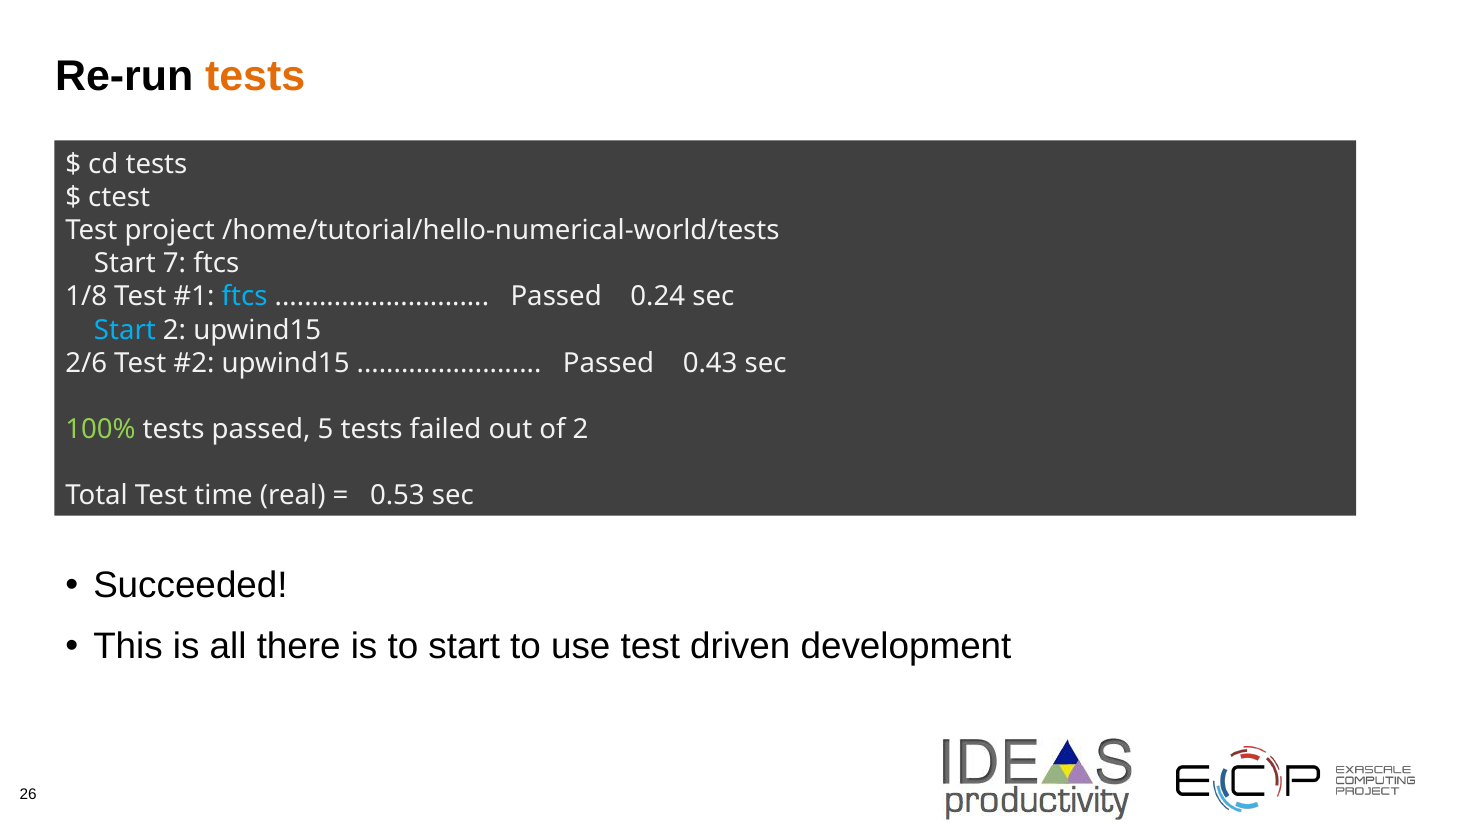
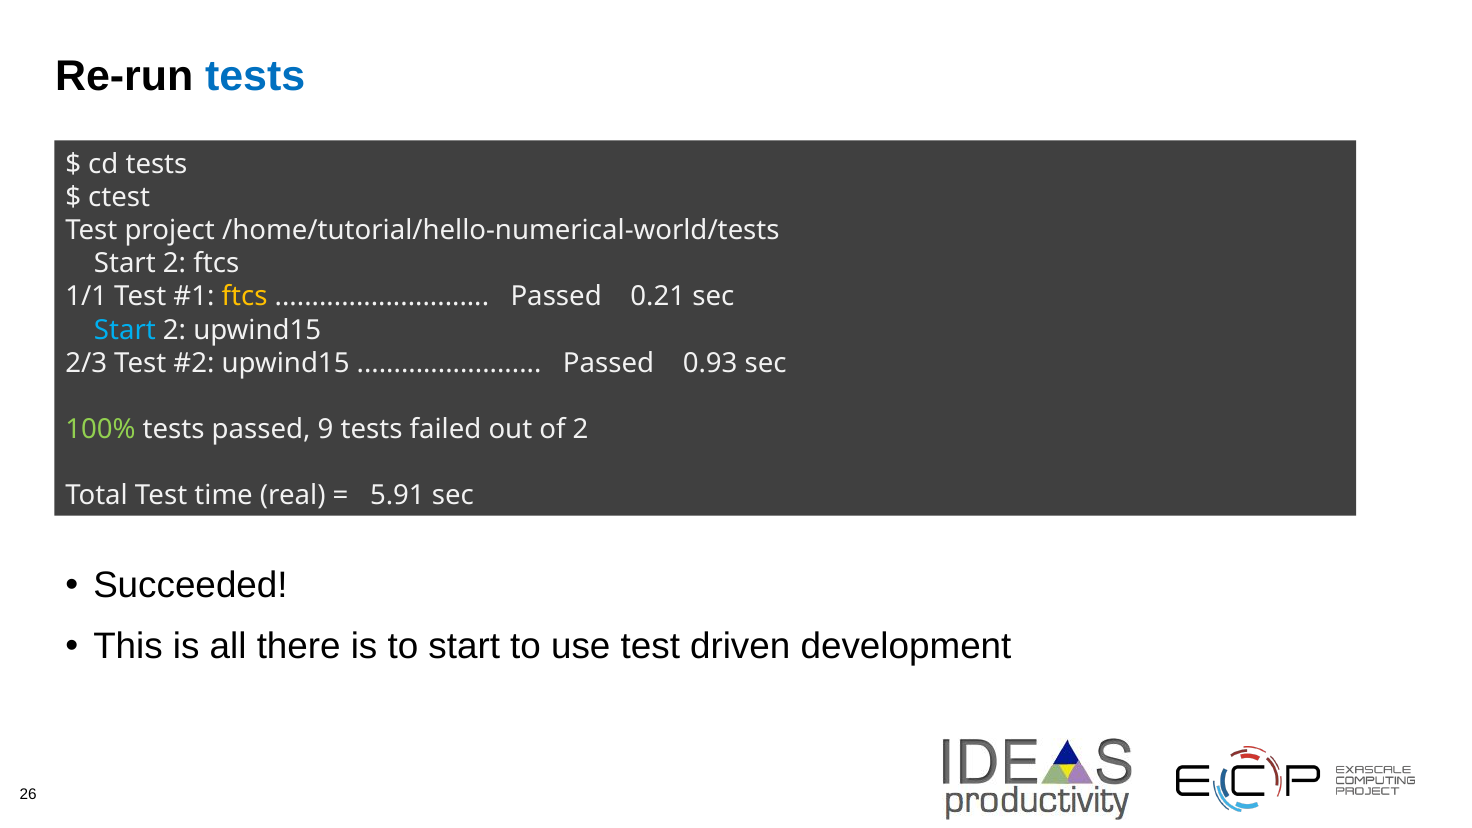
tests colour: orange -> blue (255, 76)
7: 7 -> 2 (175, 264)
1/8: 1/8 -> 1/1 (86, 297)
ftcs colour: light blue -> yellow (245, 297)
0.24: 0.24 -> 0.21 (658, 297)
2/6: 2/6 -> 2/3 (86, 363)
0.43: 0.43 -> 0.93 (710, 363)
5: 5 -> 9 (326, 429)
0.53: 0.53 -> 5.91 (397, 496)
